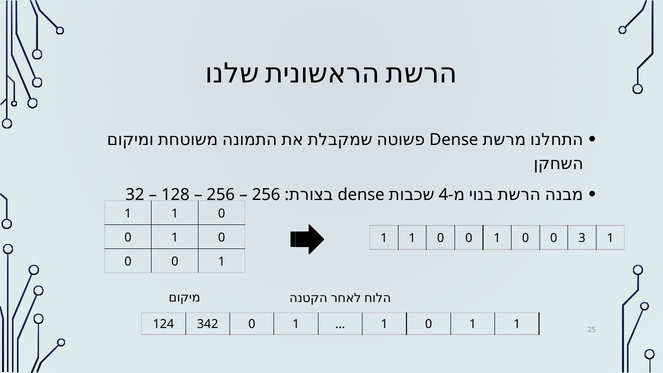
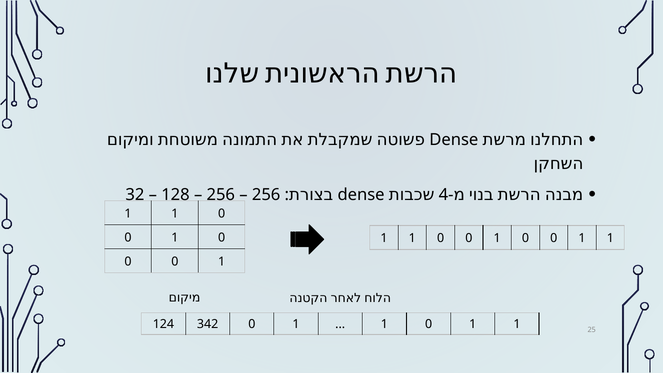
3: 3 -> 1 (582, 238)
